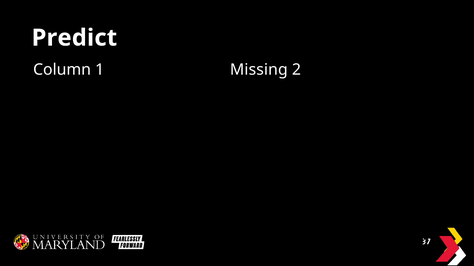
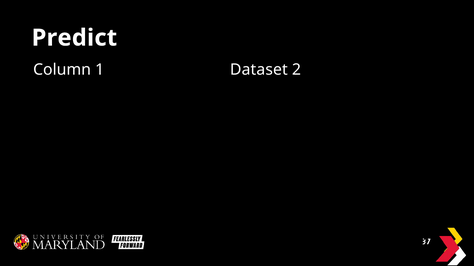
Missing: Missing -> Dataset (259, 70)
